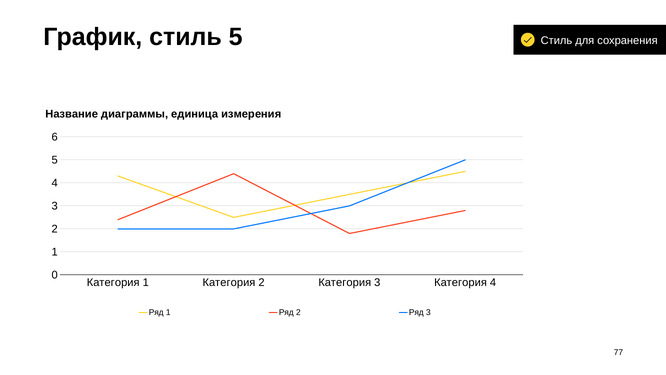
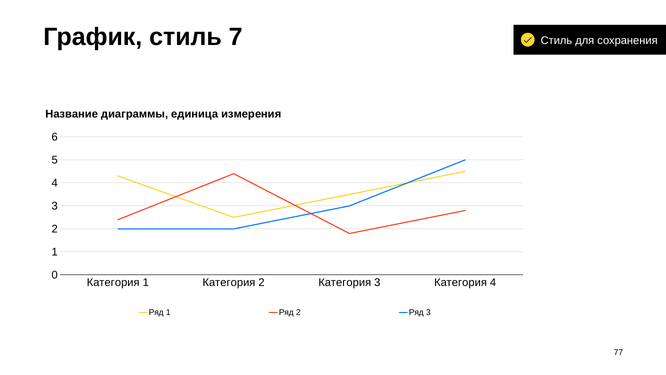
стиль 5: 5 -> 7 (236, 37)
